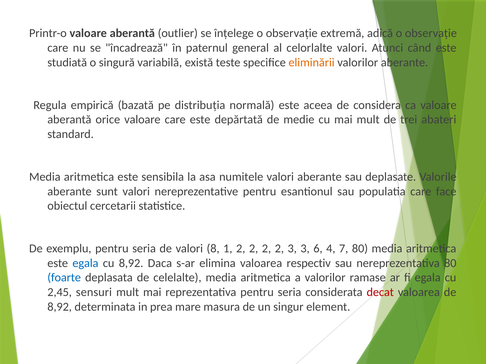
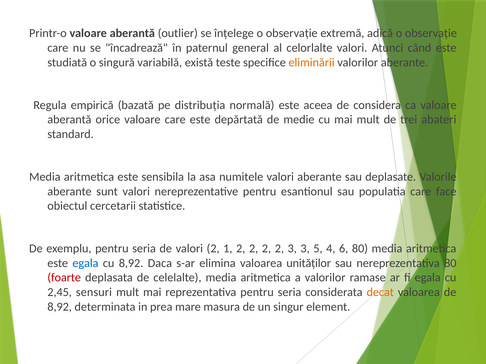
valori 8: 8 -> 2 (213, 249)
6: 6 -> 5 (318, 249)
7: 7 -> 6 (344, 249)
respectiv: respectiv -> unităților (309, 263)
foarte colour: blue -> red (64, 278)
decat colour: red -> orange (380, 293)
